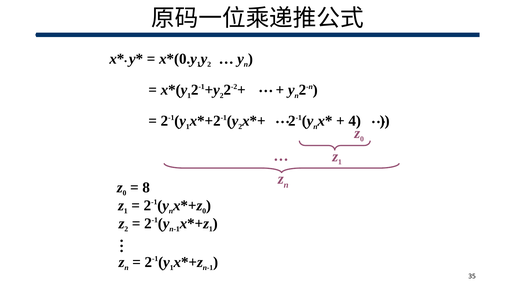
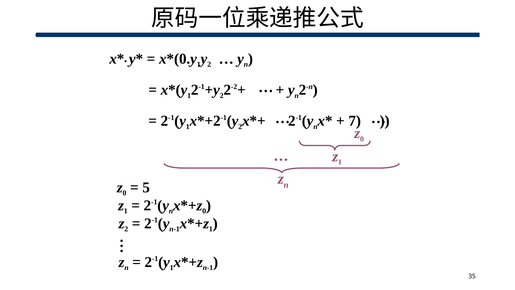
4: 4 -> 7 (355, 121)
8: 8 -> 5 (146, 187)
